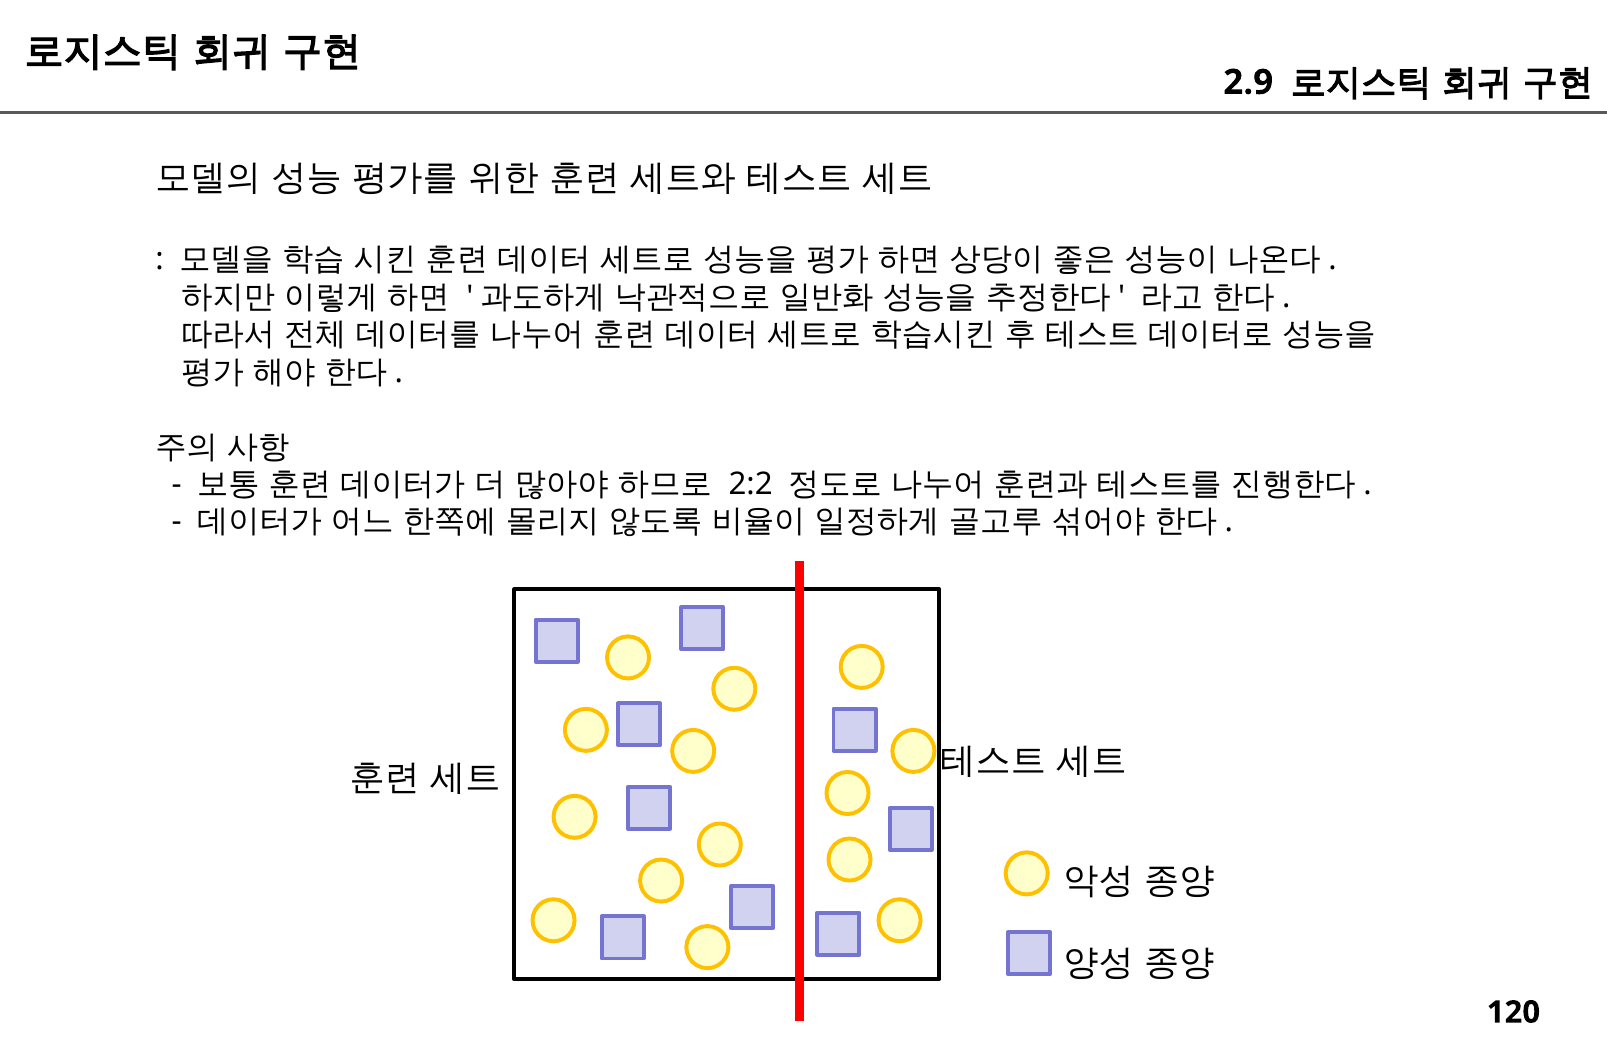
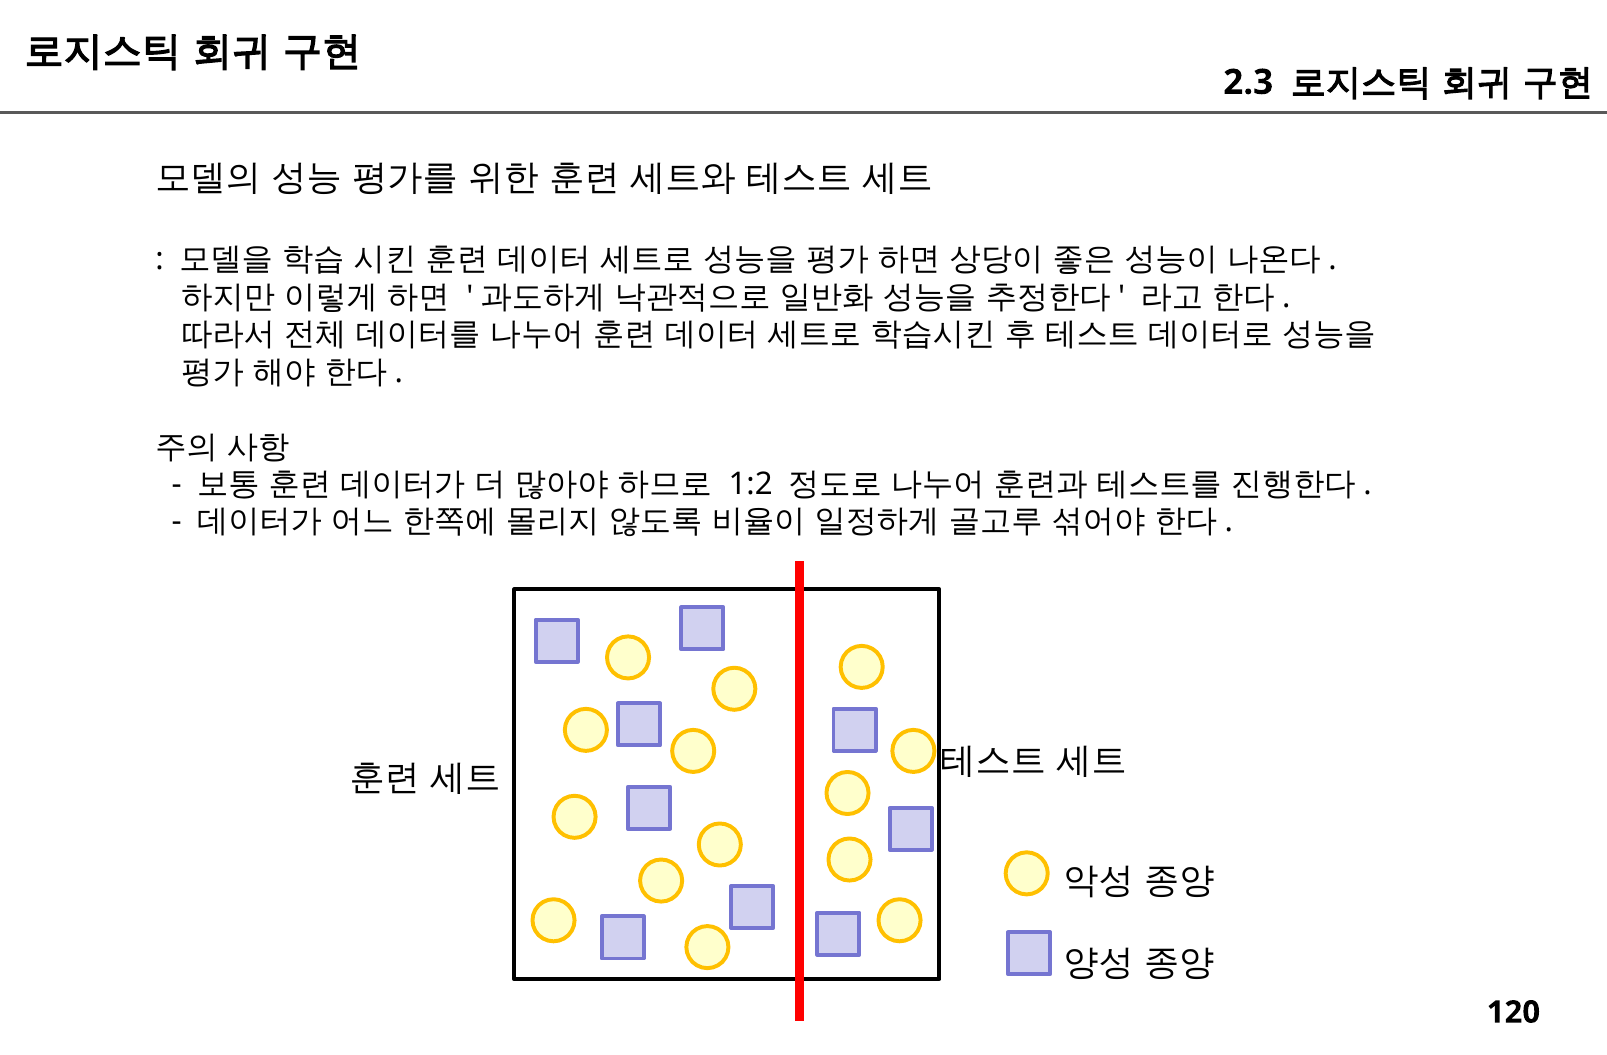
2.9: 2.9 -> 2.3 (1248, 82)
2:2: 2:2 -> 1:2 (751, 484)
